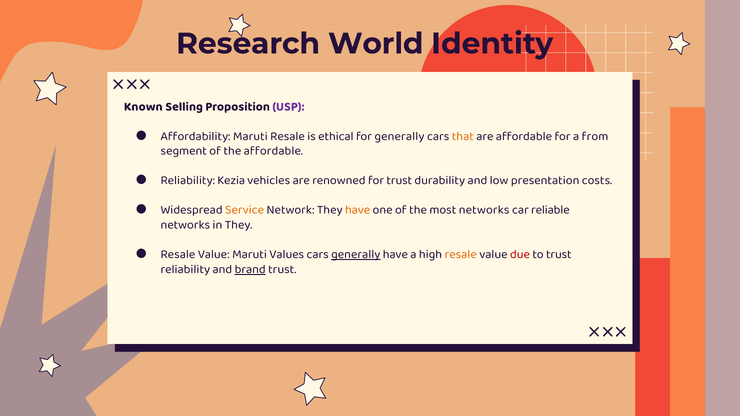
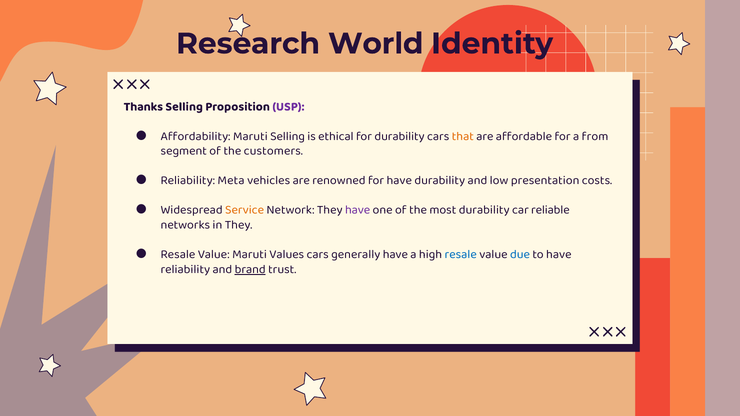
Known: Known -> Thanks (143, 106)
Maruti Resale: Resale -> Selling (288, 136)
for generally: generally -> durability (400, 136)
the affordable: affordable -> customers (273, 151)
Kezia: Kezia -> Meta (231, 180)
for trust: trust -> have (399, 180)
have colour: orange -> purple (358, 210)
most networks: networks -> durability (484, 210)
generally underline: present -> none (356, 254)
resale colour: orange -> blue (461, 254)
due colour: red -> blue (520, 254)
to trust: trust -> have (559, 254)
